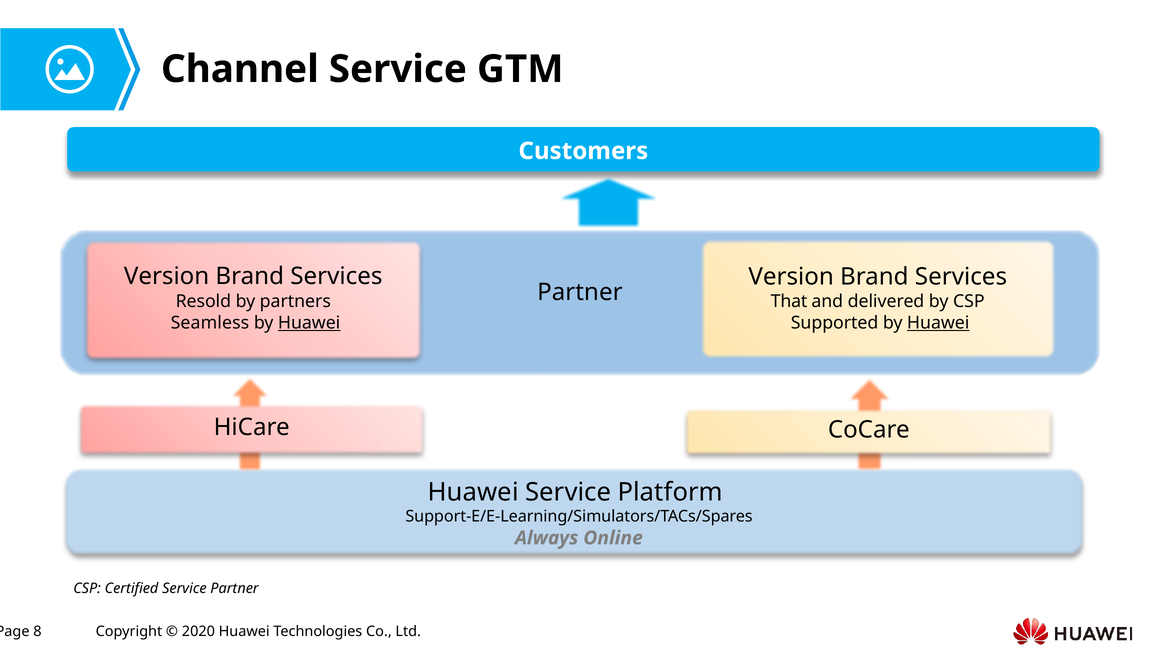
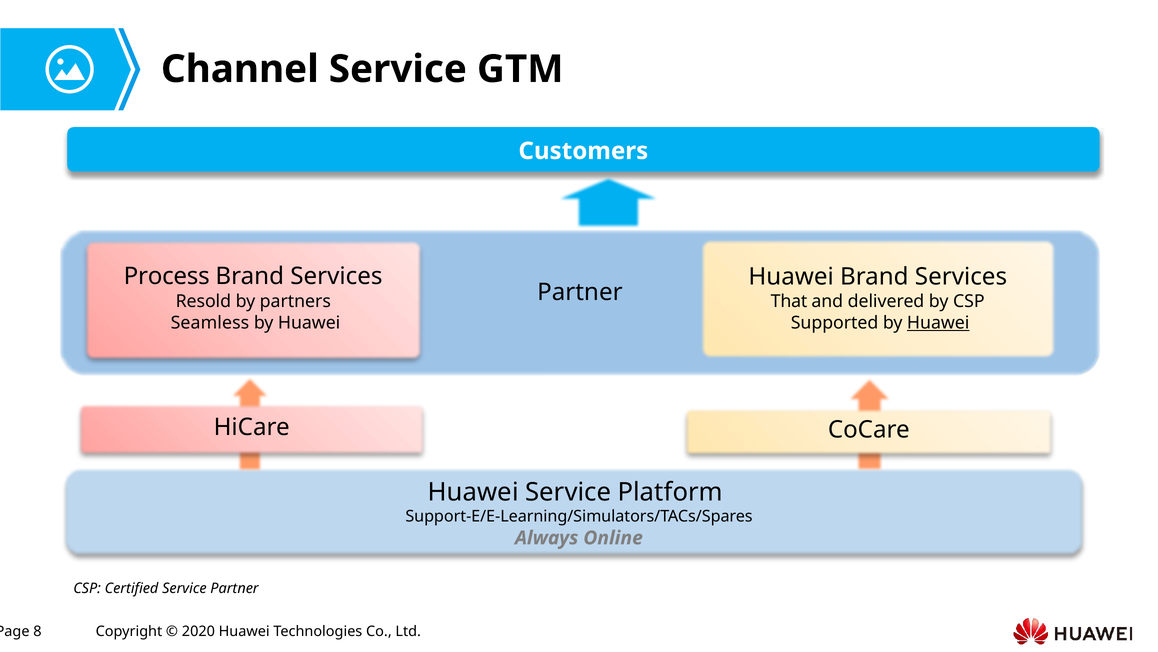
Version: Version -> Process (167, 276)
Version: Version -> Huawei (791, 277)
Huawei underline: present -> none (309, 323)
